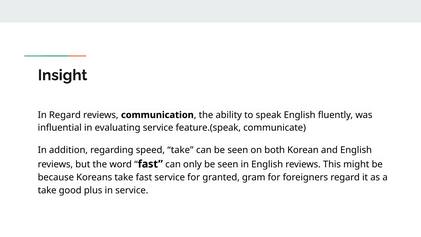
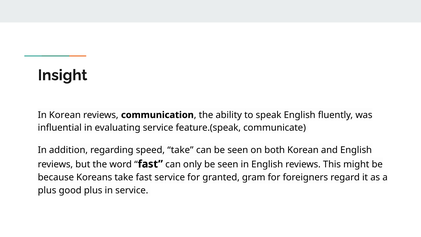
In Regard: Regard -> Korean (65, 115)
take: take -> plus (47, 190)
